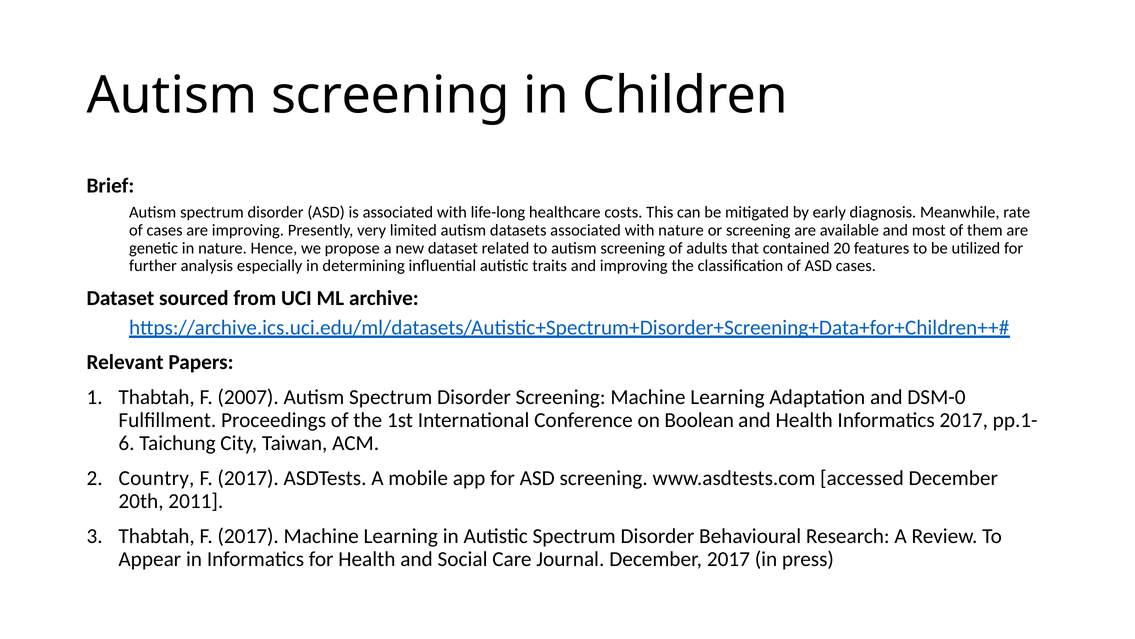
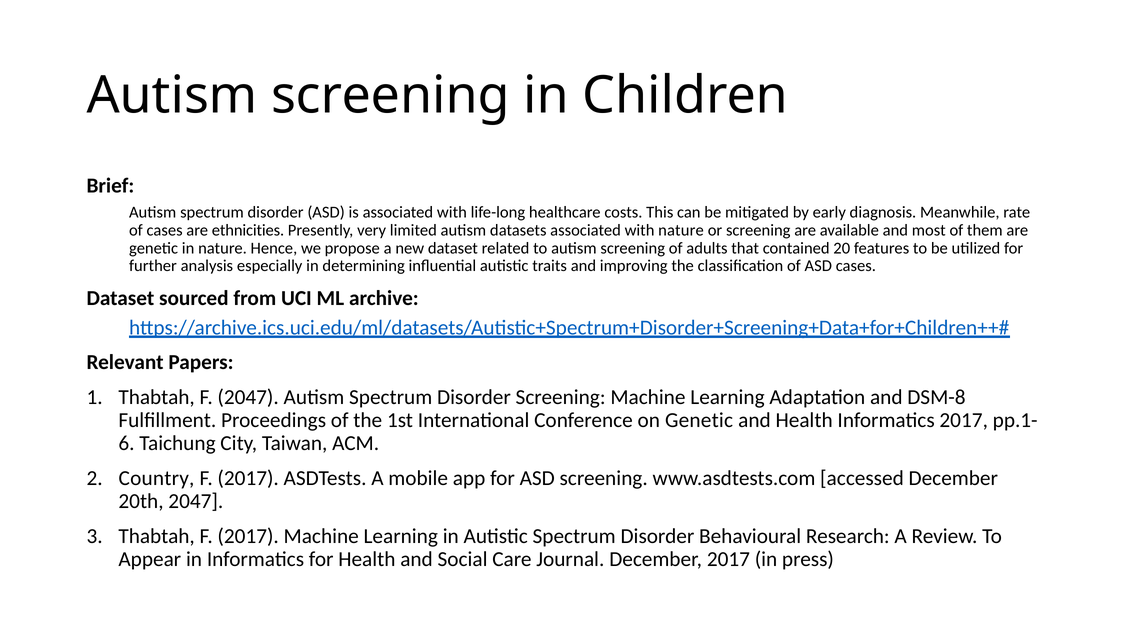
are improving: improving -> ethnicities (248, 230)
F 2007: 2007 -> 2047 (248, 397)
DSM-0: DSM-0 -> DSM-8 (936, 397)
on Boolean: Boolean -> Genetic (699, 420)
20th 2011: 2011 -> 2047 (196, 501)
